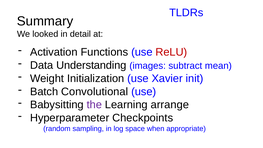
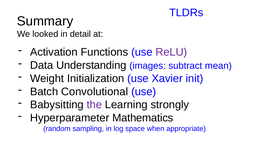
ReLU colour: red -> purple (171, 52)
arrange: arrange -> strongly (170, 105)
Checkpoints: Checkpoints -> Mathematics (143, 118)
